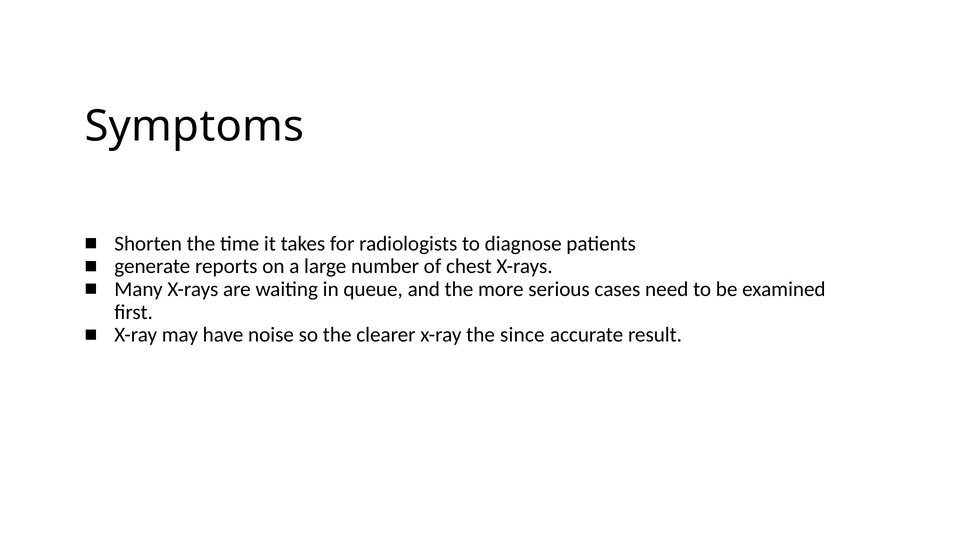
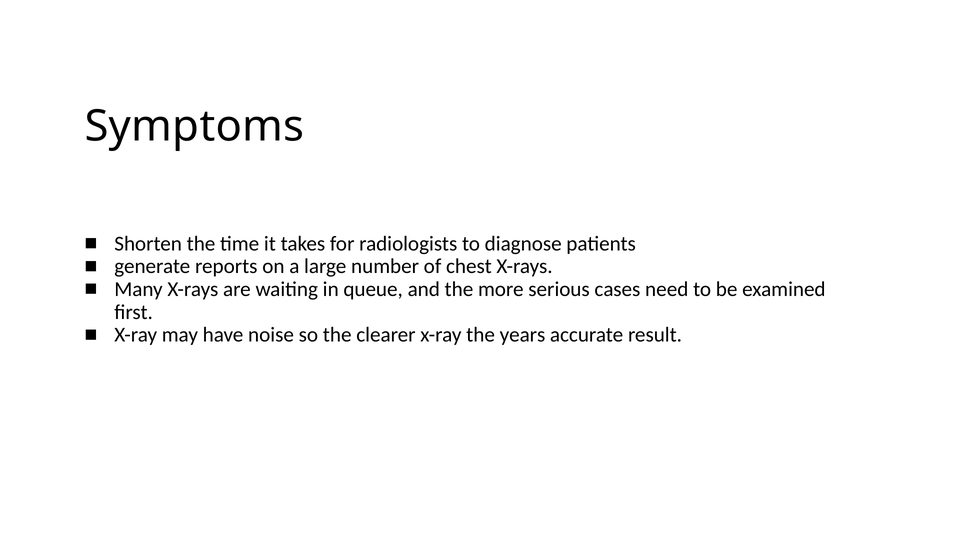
since: since -> years (522, 335)
